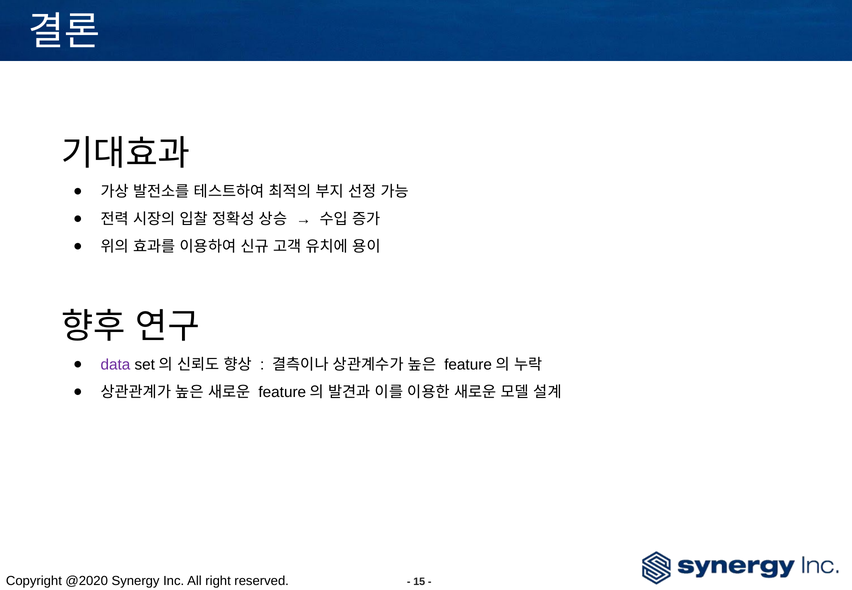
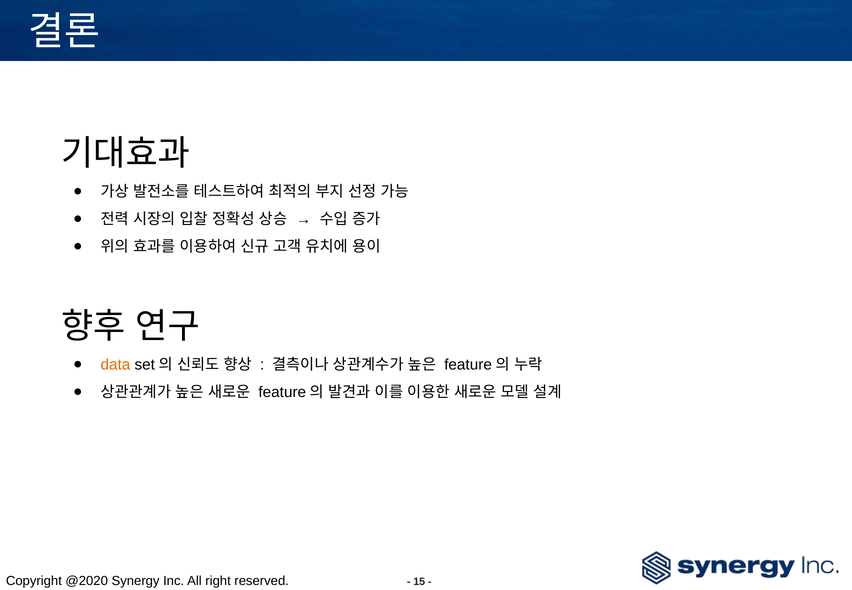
data colour: purple -> orange (115, 365)
